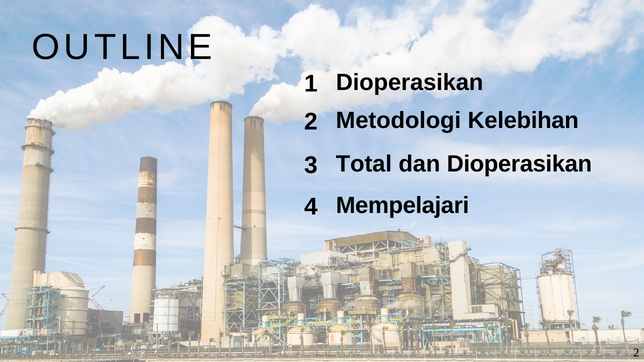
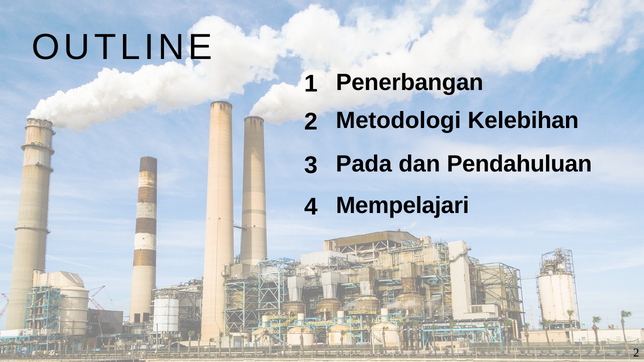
Dioperasikan: Dioperasikan -> Penerbangan (410, 83)
Total: Total -> Pada (364, 164)
dan Dioperasikan: Dioperasikan -> Pendahuluan (519, 164)
